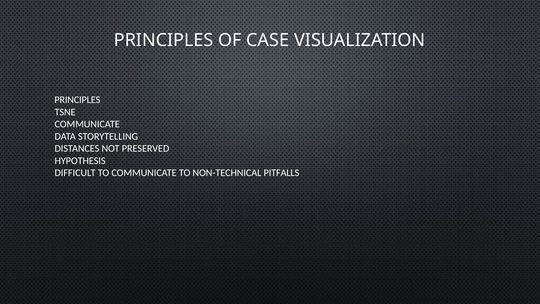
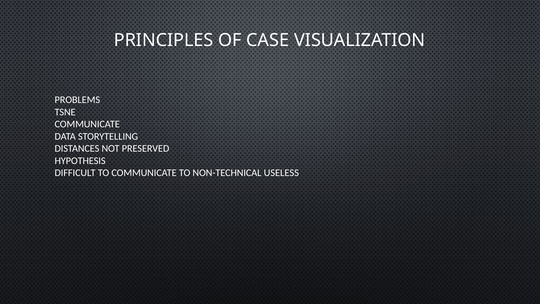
PRINCIPLES: PRINCIPLES -> PROBLEMS (77, 100)
PITFALLS: PITFALLS -> USELESS (281, 173)
